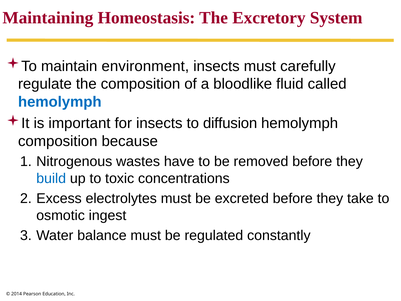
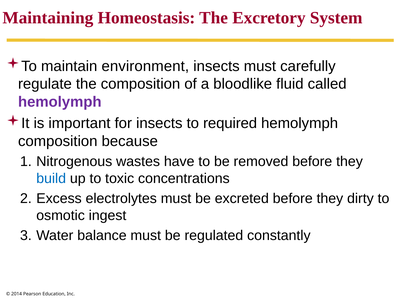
hemolymph colour: blue -> purple (60, 102)
diffusion: diffusion -> required (230, 123)
take: take -> dirty (360, 198)
